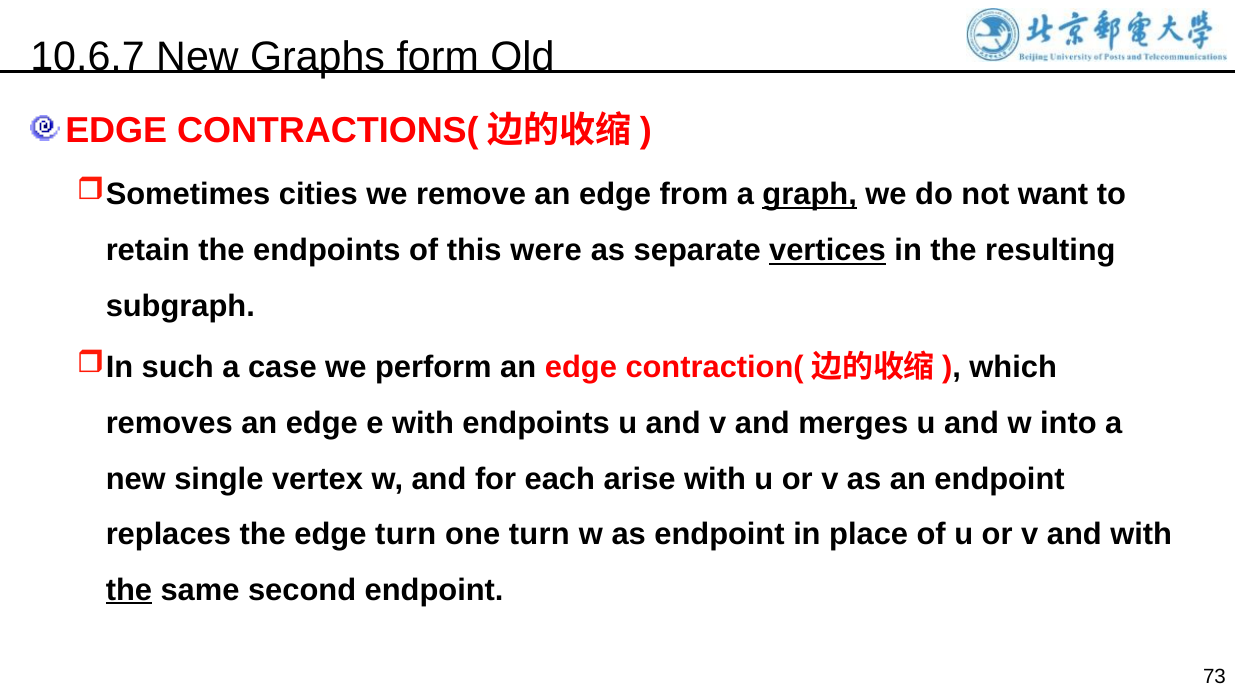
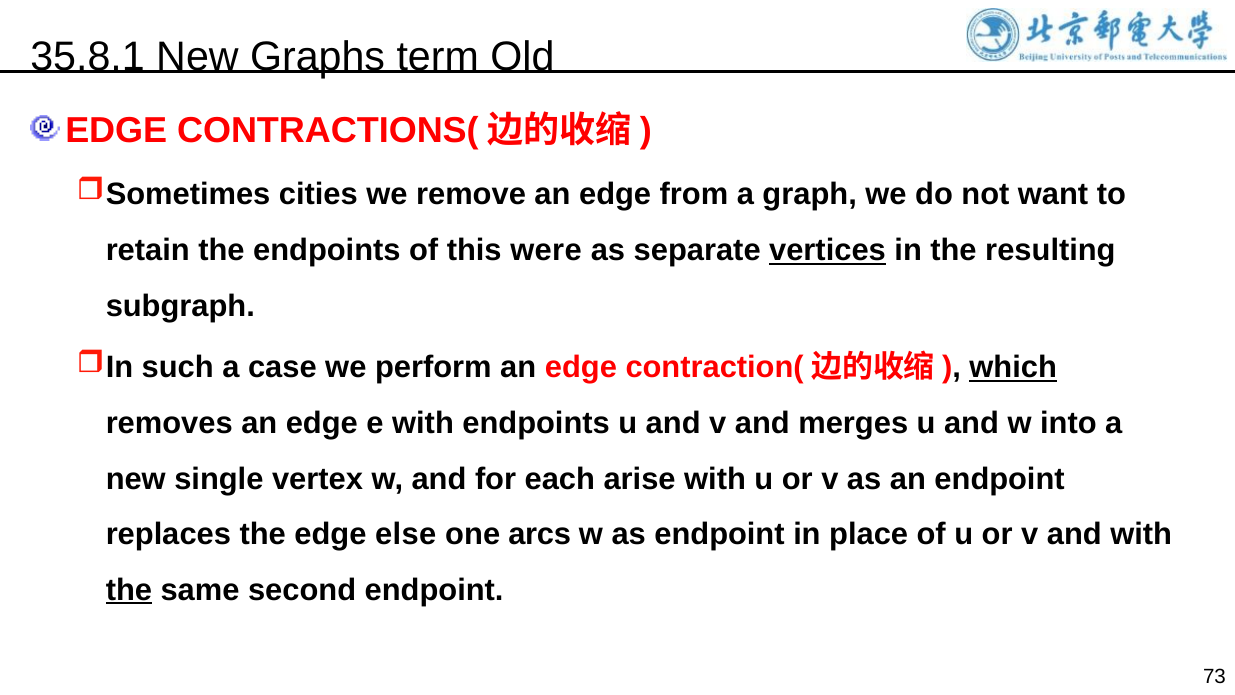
10.6.7: 10.6.7 -> 35.8.1 (88, 57)
form: form -> term (438, 57)
graph underline: present -> none (810, 195)
which underline: none -> present (1013, 368)
edge turn: turn -> else (406, 534)
one turn: turn -> arcs (540, 534)
